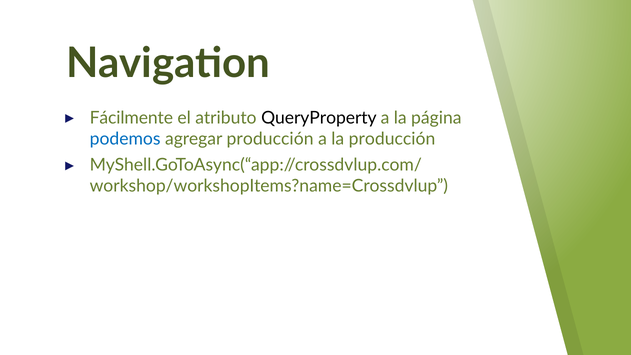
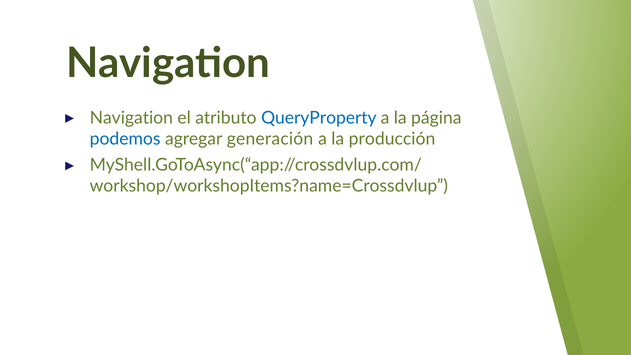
Fácilmente: Fácilmente -> Navigation (131, 118)
QueryProperty colour: black -> blue (319, 118)
agregar producción: producción -> generación (270, 139)
